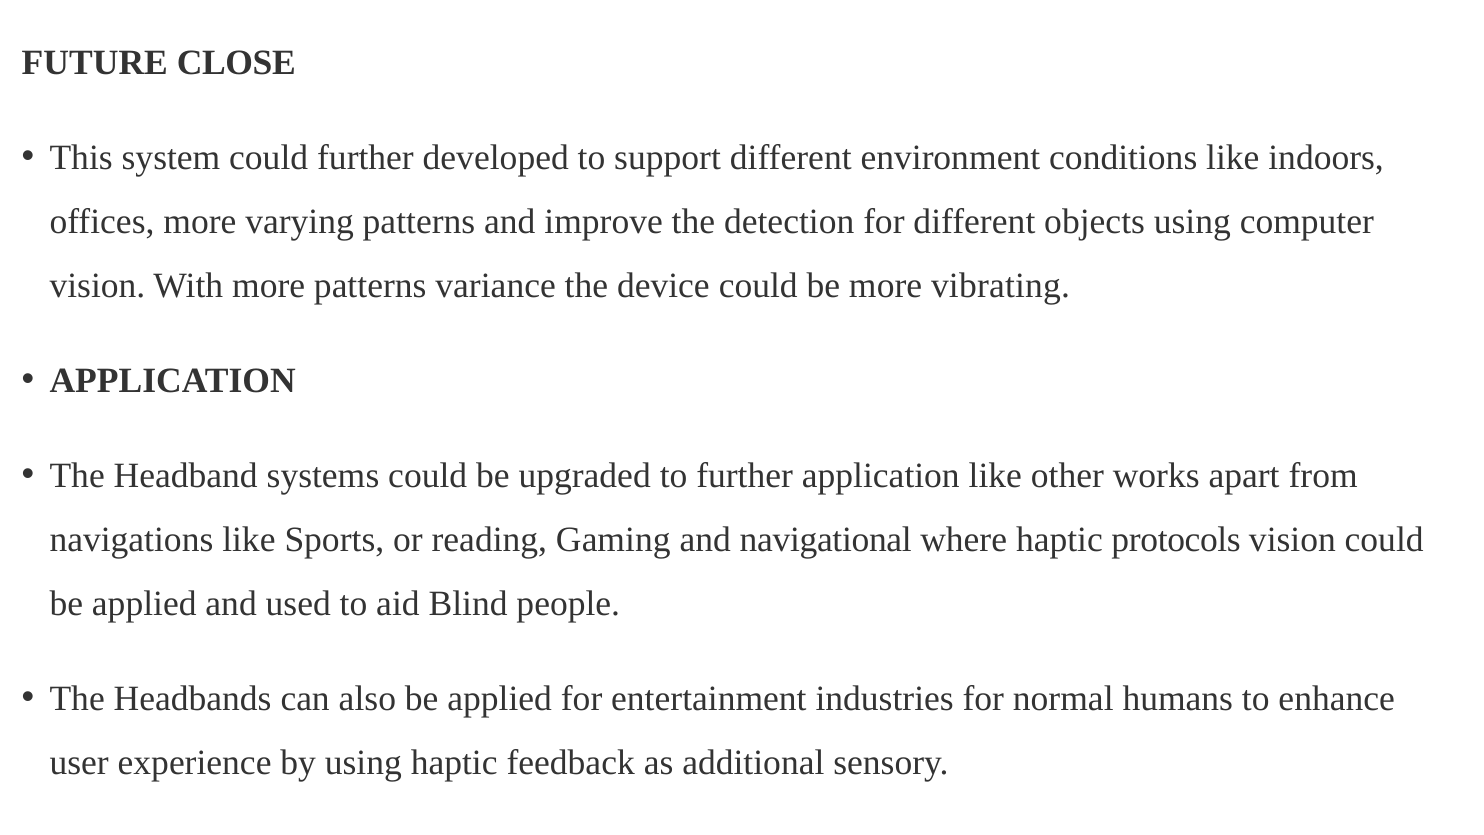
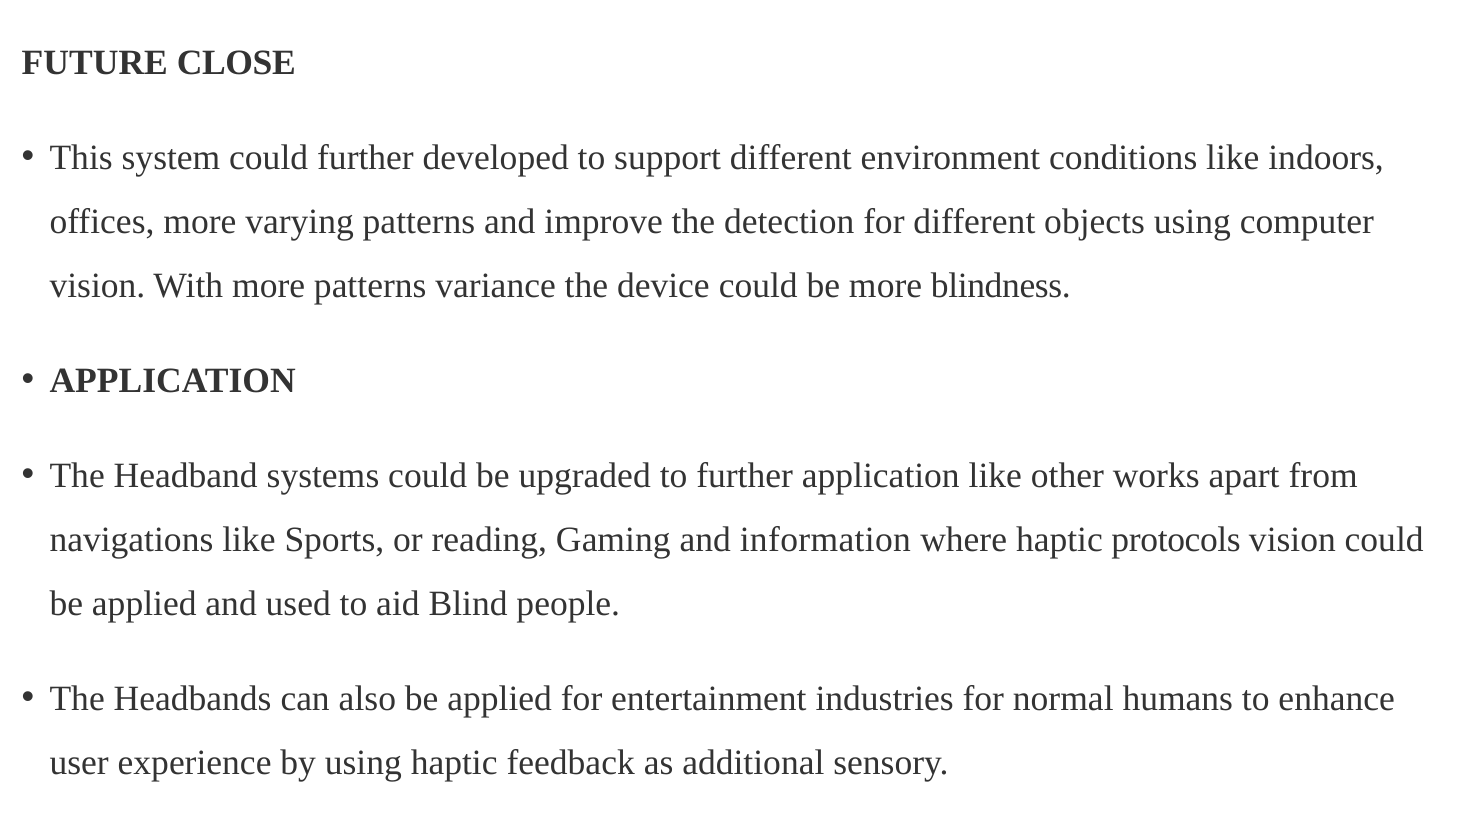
vibrating: vibrating -> blindness (1001, 286)
navigational: navigational -> information (825, 539)
